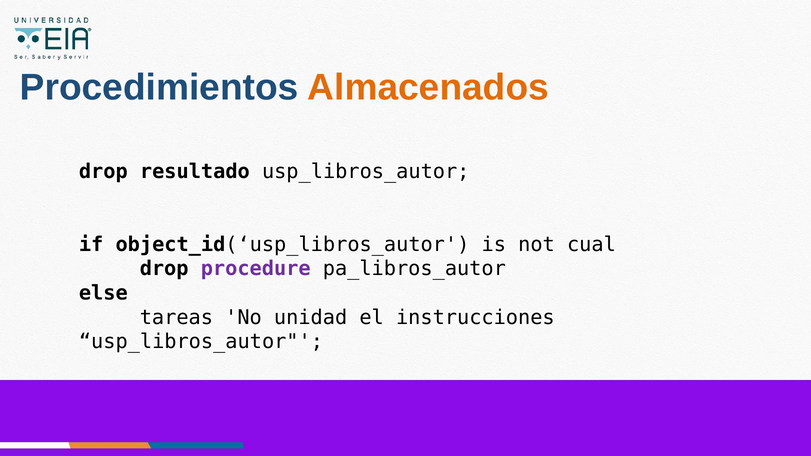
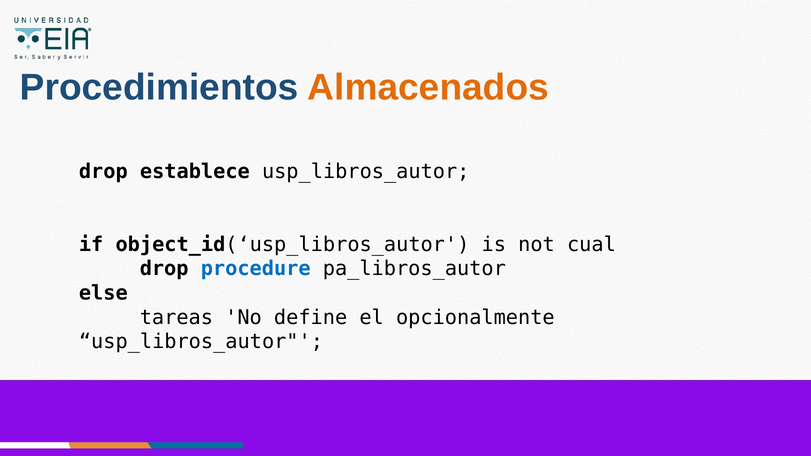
resultado: resultado -> establece (195, 172)
procedure colour: purple -> blue (256, 269)
unidad: unidad -> define (311, 318)
instrucciones: instrucciones -> opcionalmente (475, 318)
